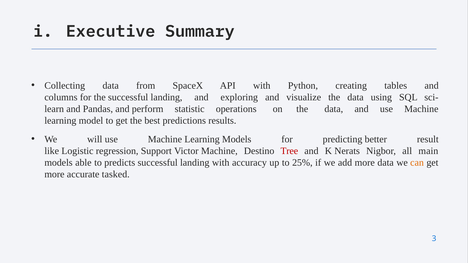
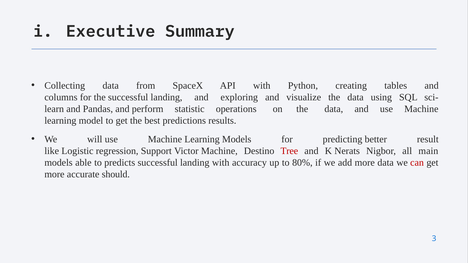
25%: 25% -> 80% (302, 163)
can colour: orange -> red (417, 163)
tasked: tasked -> should (116, 174)
